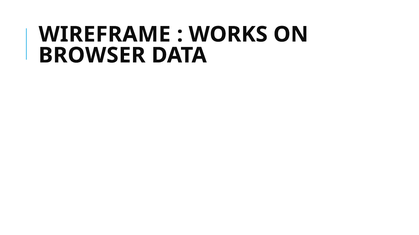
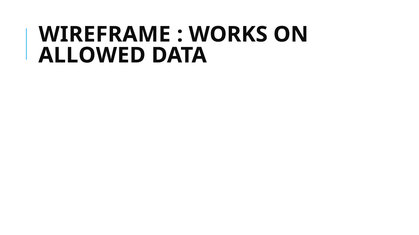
BROWSER: BROWSER -> ALLOWED (92, 55)
